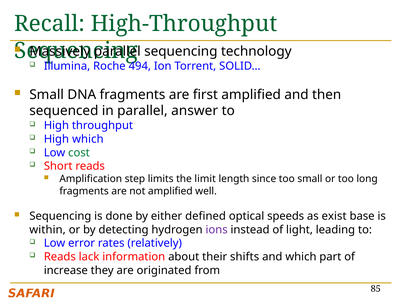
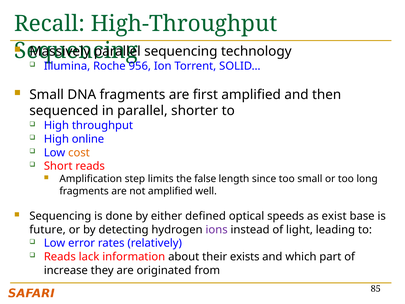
494: 494 -> 956 (140, 66)
answer: answer -> shorter (195, 111)
High which: which -> online (88, 139)
cost colour: green -> orange (79, 153)
limit: limit -> false (205, 179)
within: within -> future (48, 230)
shifts: shifts -> exists (245, 257)
